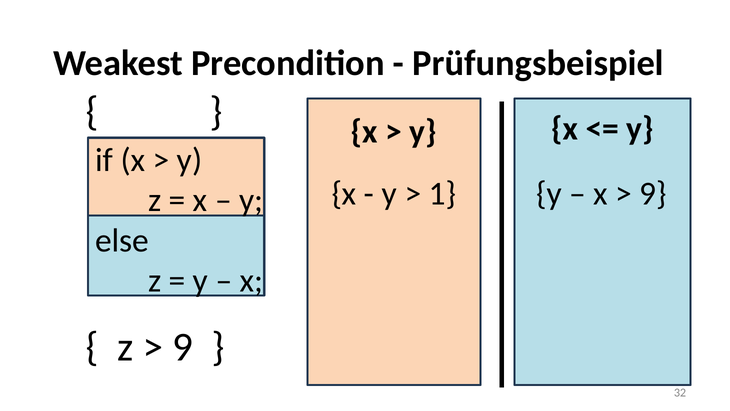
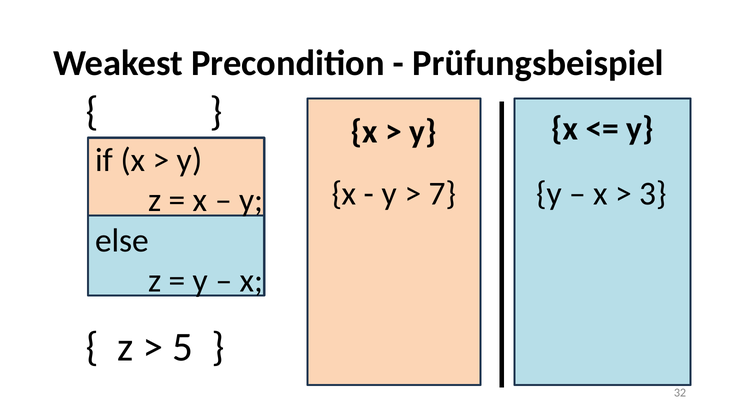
1: 1 -> 7 (442, 193)
9: 9 -> 3 (653, 194)
9: 9 -> 5 (183, 347)
